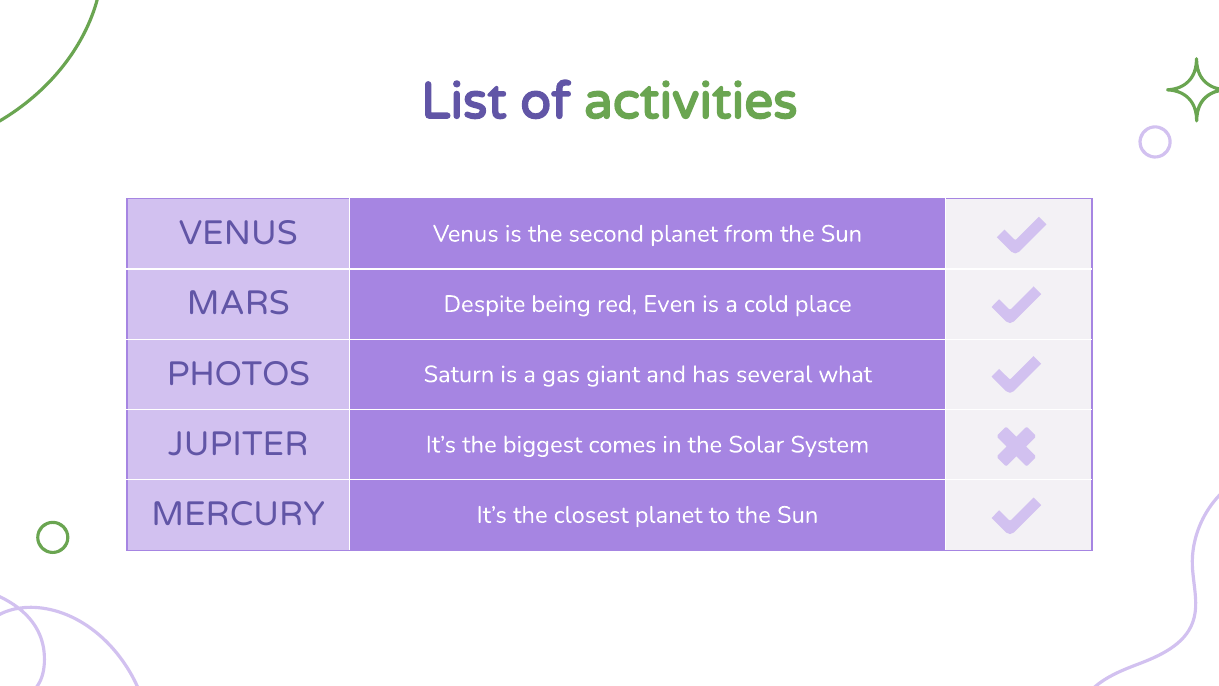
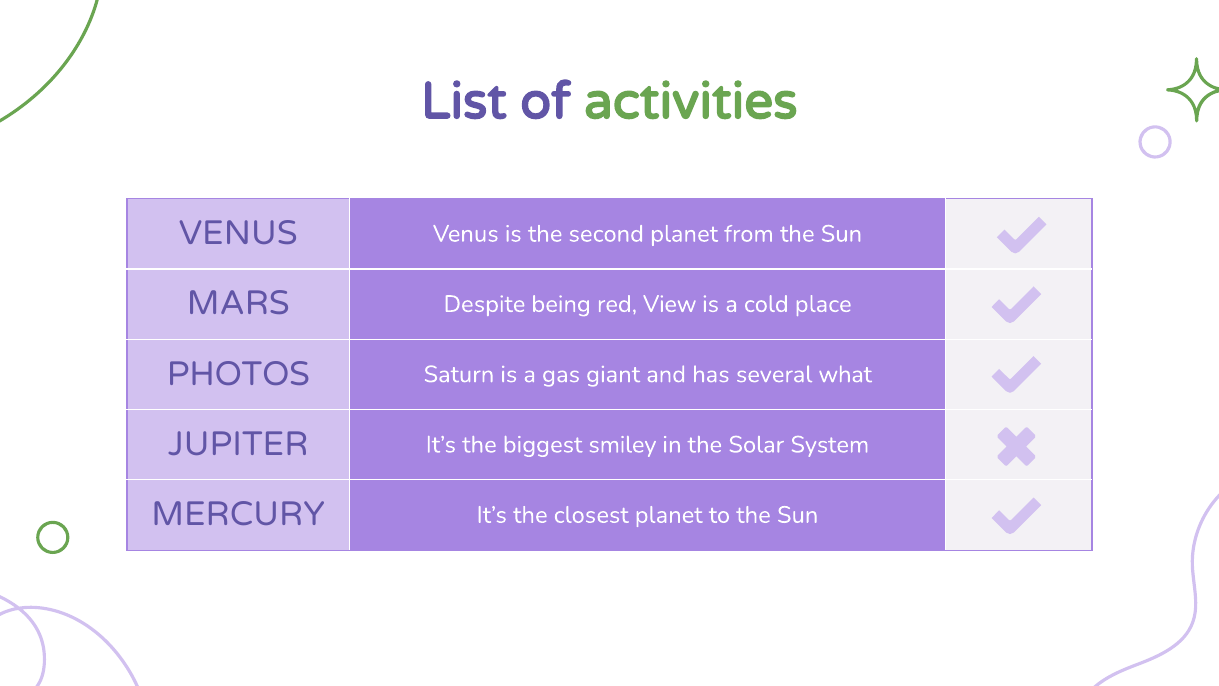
Even: Even -> View (670, 304)
comes: comes -> smiley (622, 445)
